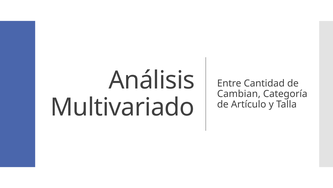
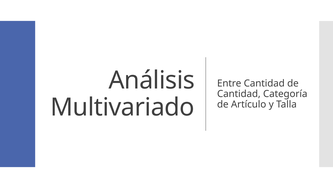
Cambian: Cambian -> Cantidad (239, 94)
